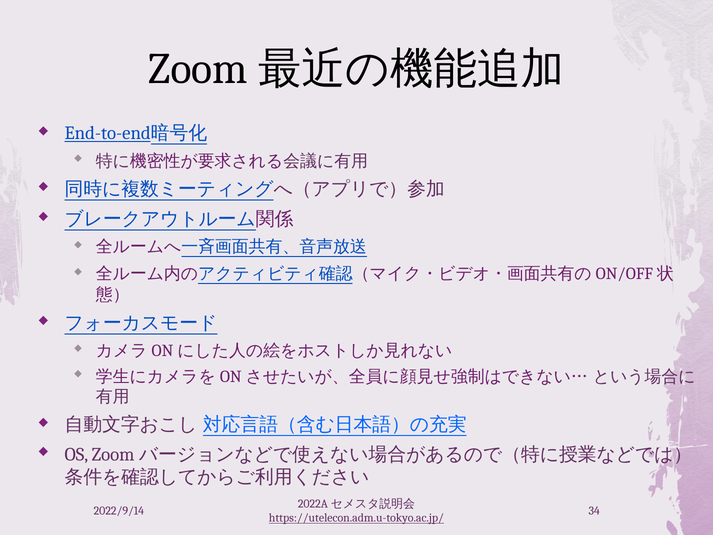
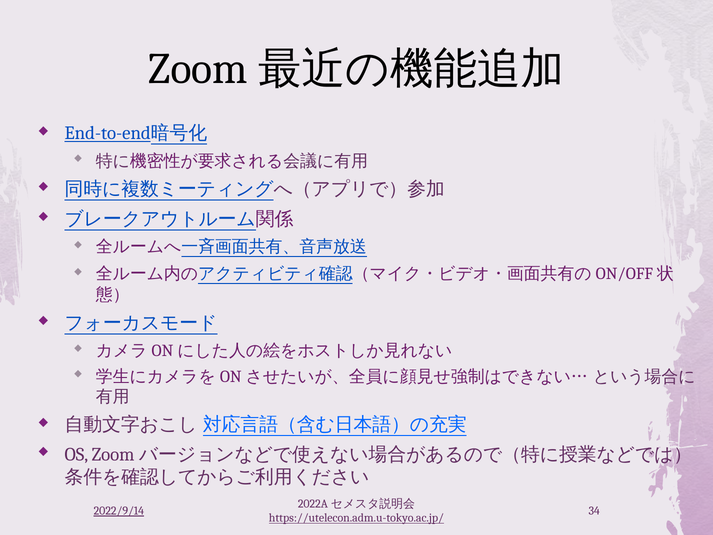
2022/9/14 underline: none -> present (119, 511)
